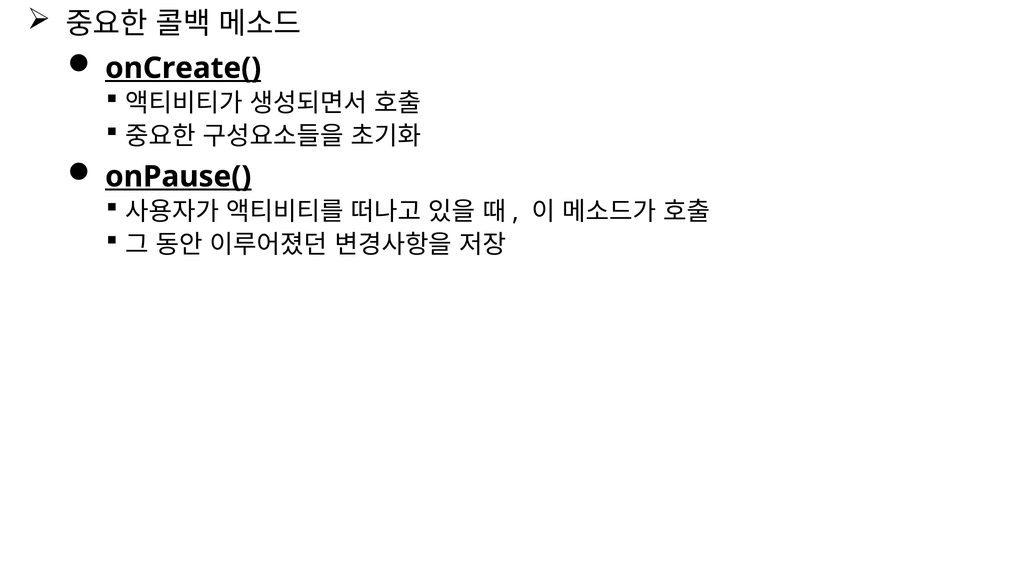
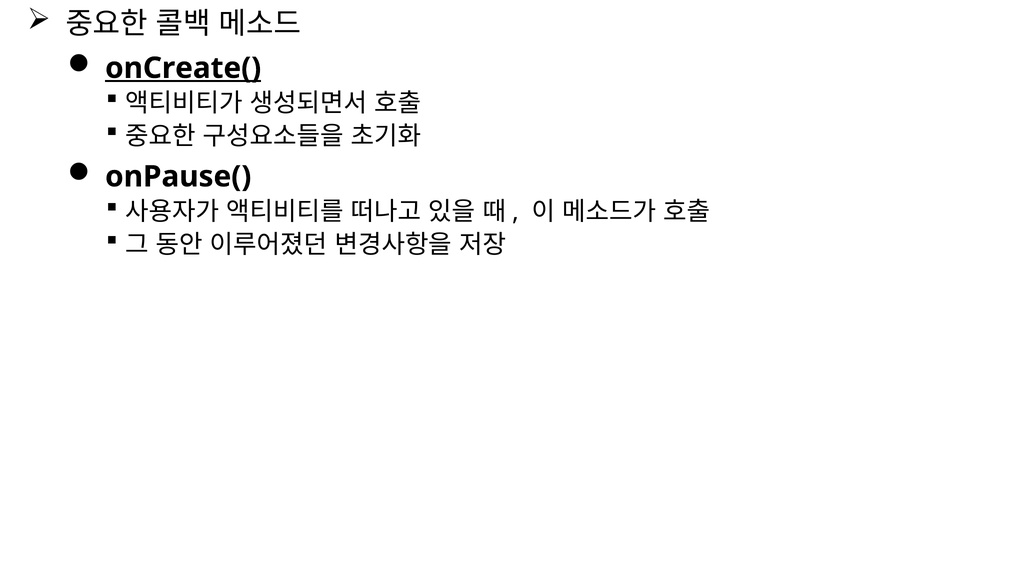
onPause( underline: present -> none (178, 177)
